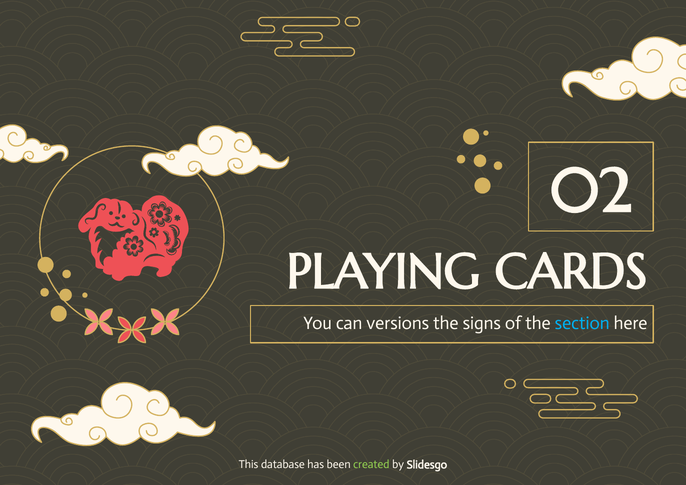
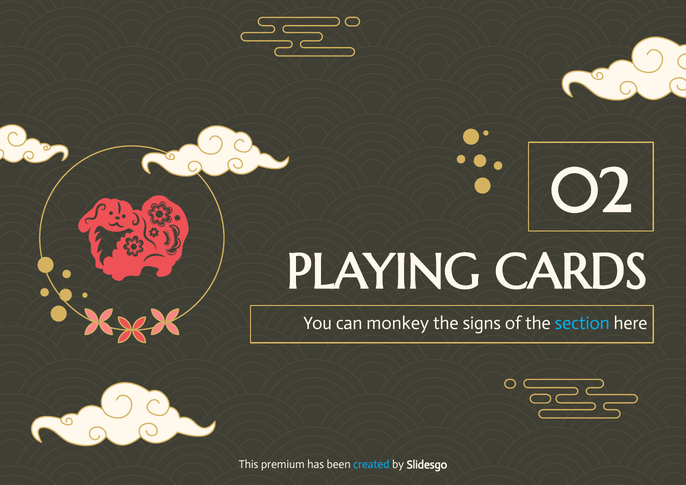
versions: versions -> monkey (398, 323)
database: database -> premium (283, 465)
created colour: light green -> light blue (371, 465)
